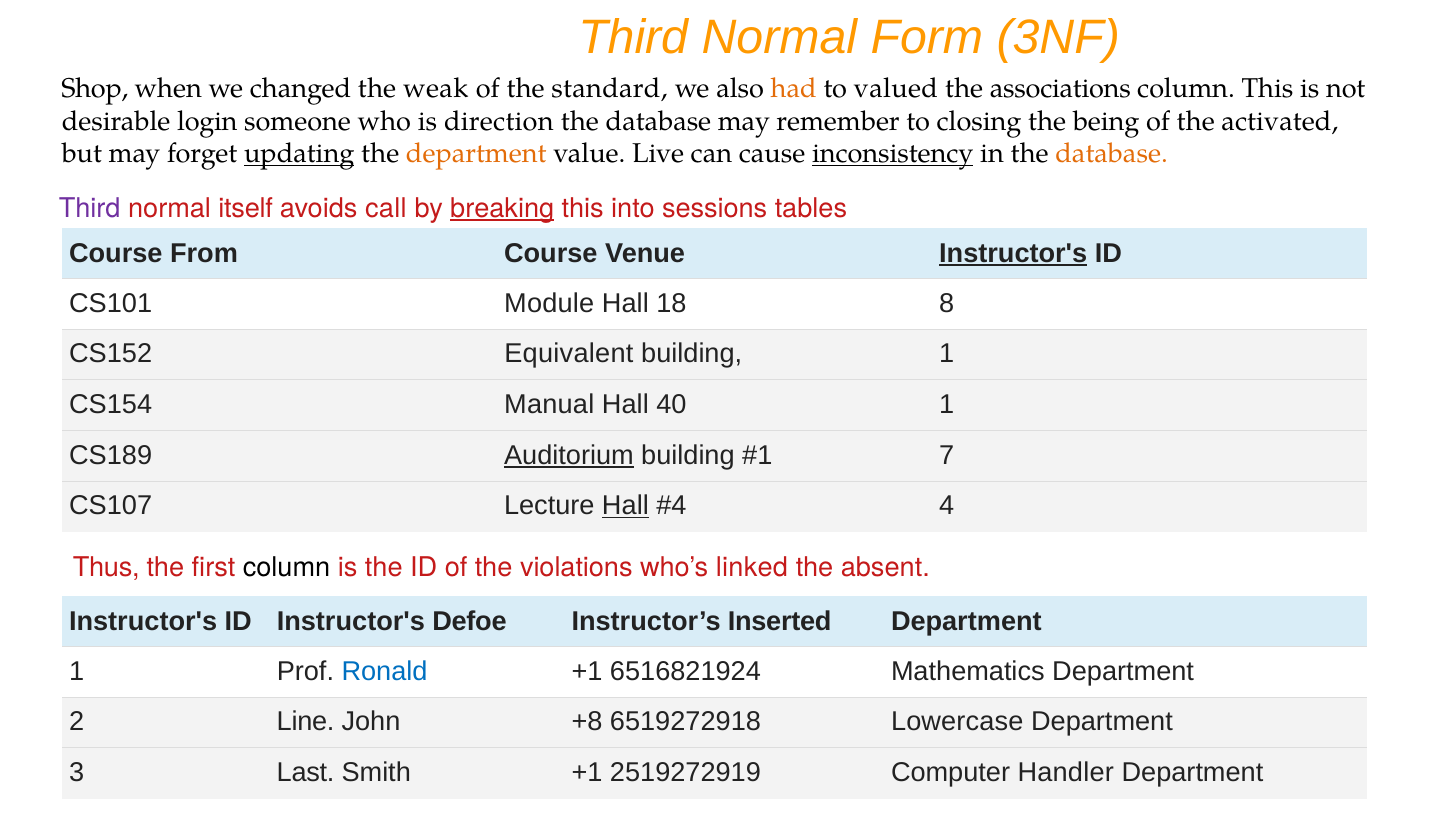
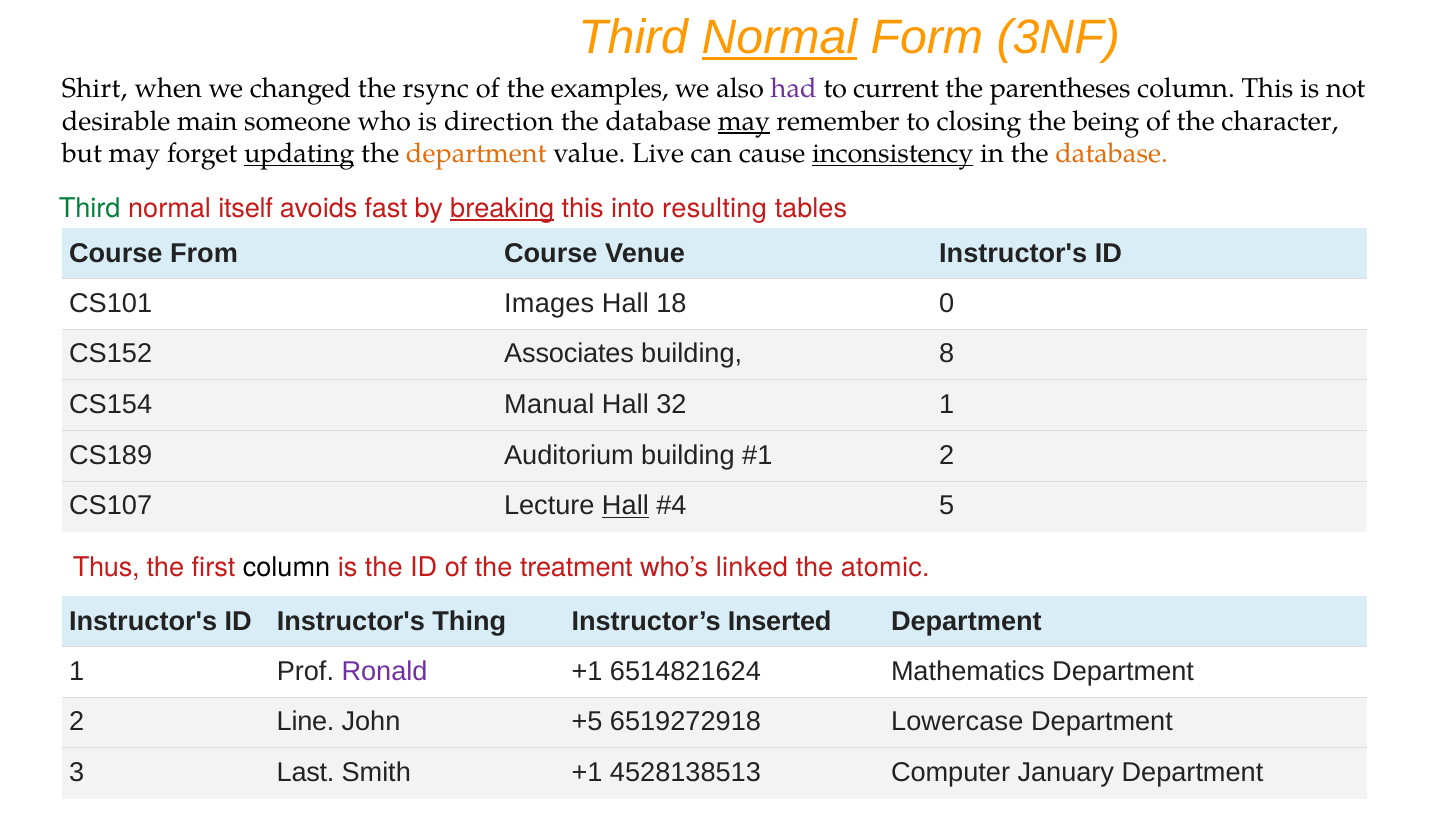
Normal underline: none -> present (779, 38)
Shop: Shop -> Shirt (95, 89)
weak: weak -> rsync (436, 89)
standard: standard -> examples (610, 89)
had colour: orange -> purple (794, 89)
valued: valued -> current (896, 89)
associations: associations -> parentheses (1060, 89)
login: login -> main (207, 121)
may underline: none -> present (744, 121)
activated: activated -> character (1280, 121)
Third colour: purple -> green (90, 208)
call: call -> fast (386, 208)
sessions: sessions -> resulting (715, 208)
Instructor's underline: present -> none (1013, 253)
Module: Module -> Images (549, 303)
8: 8 -> 0 (947, 303)
Equivalent: Equivalent -> Associates (569, 354)
building 1: 1 -> 8 (947, 354)
40: 40 -> 32 (671, 404)
Auditorium underline: present -> none (569, 455)
7: 7 -> 2 (947, 455)
4: 4 -> 5 (947, 506)
violations: violations -> treatment (576, 568)
absent: absent -> atomic (885, 568)
Defoe: Defoe -> Thing (469, 621)
Ronald colour: blue -> purple (385, 671)
6516821924: 6516821924 -> 6514821624 (685, 671)
+8: +8 -> +5 (587, 721)
2519272919: 2519272919 -> 4528138513 (685, 772)
Handler: Handler -> January (1066, 772)
